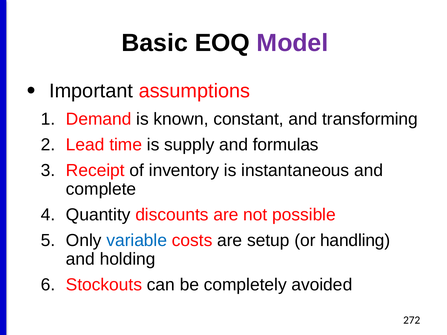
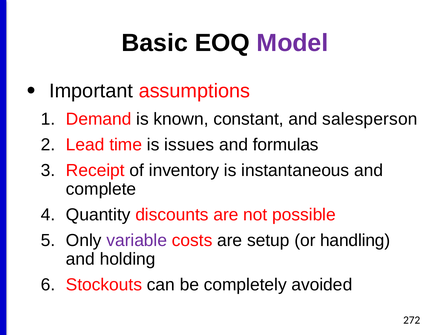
transforming: transforming -> salesperson (370, 119)
supply: supply -> issues (189, 145)
variable colour: blue -> purple (137, 241)
